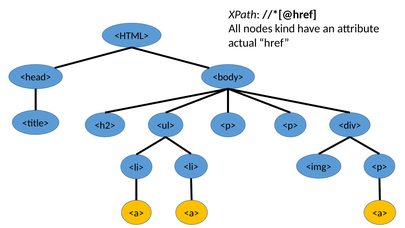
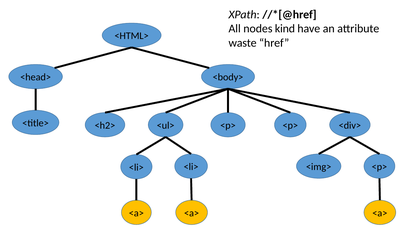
actual: actual -> waste (243, 43)
